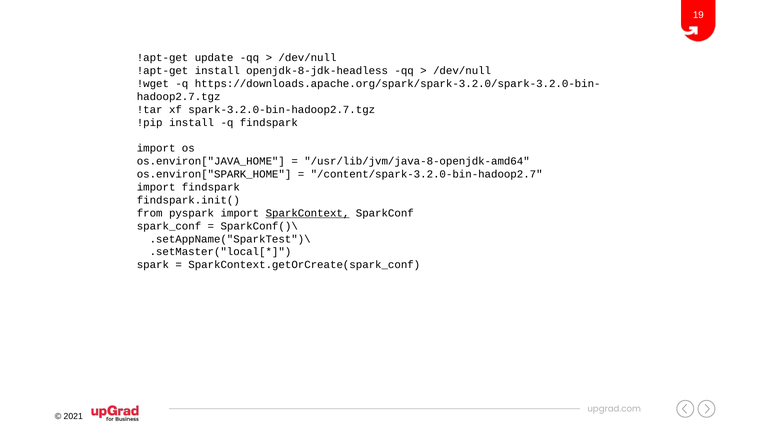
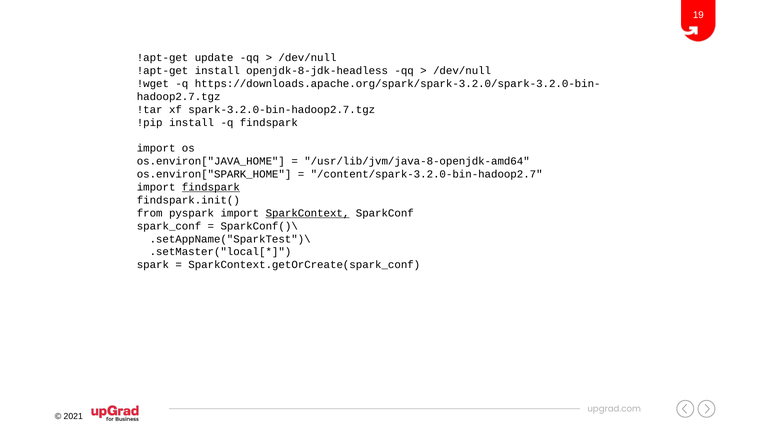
findspark underline: none -> present (211, 187)
